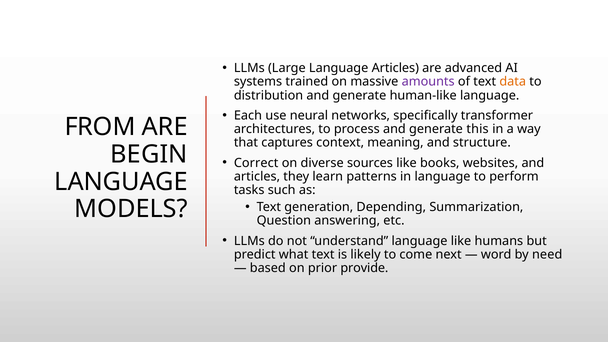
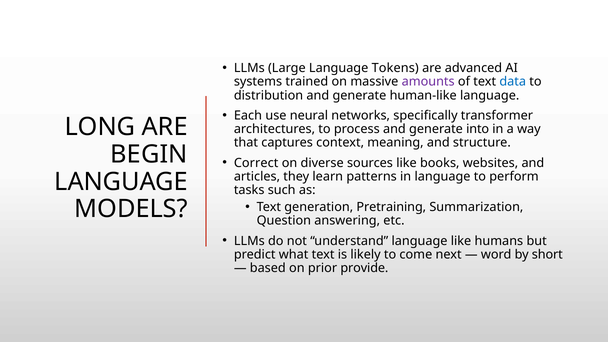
Language Articles: Articles -> Tokens (395, 68)
data colour: orange -> blue (513, 82)
FROM: FROM -> LONG (100, 127)
this: this -> into (478, 129)
Depending: Depending -> Pretraining (391, 207)
need: need -> short (547, 255)
